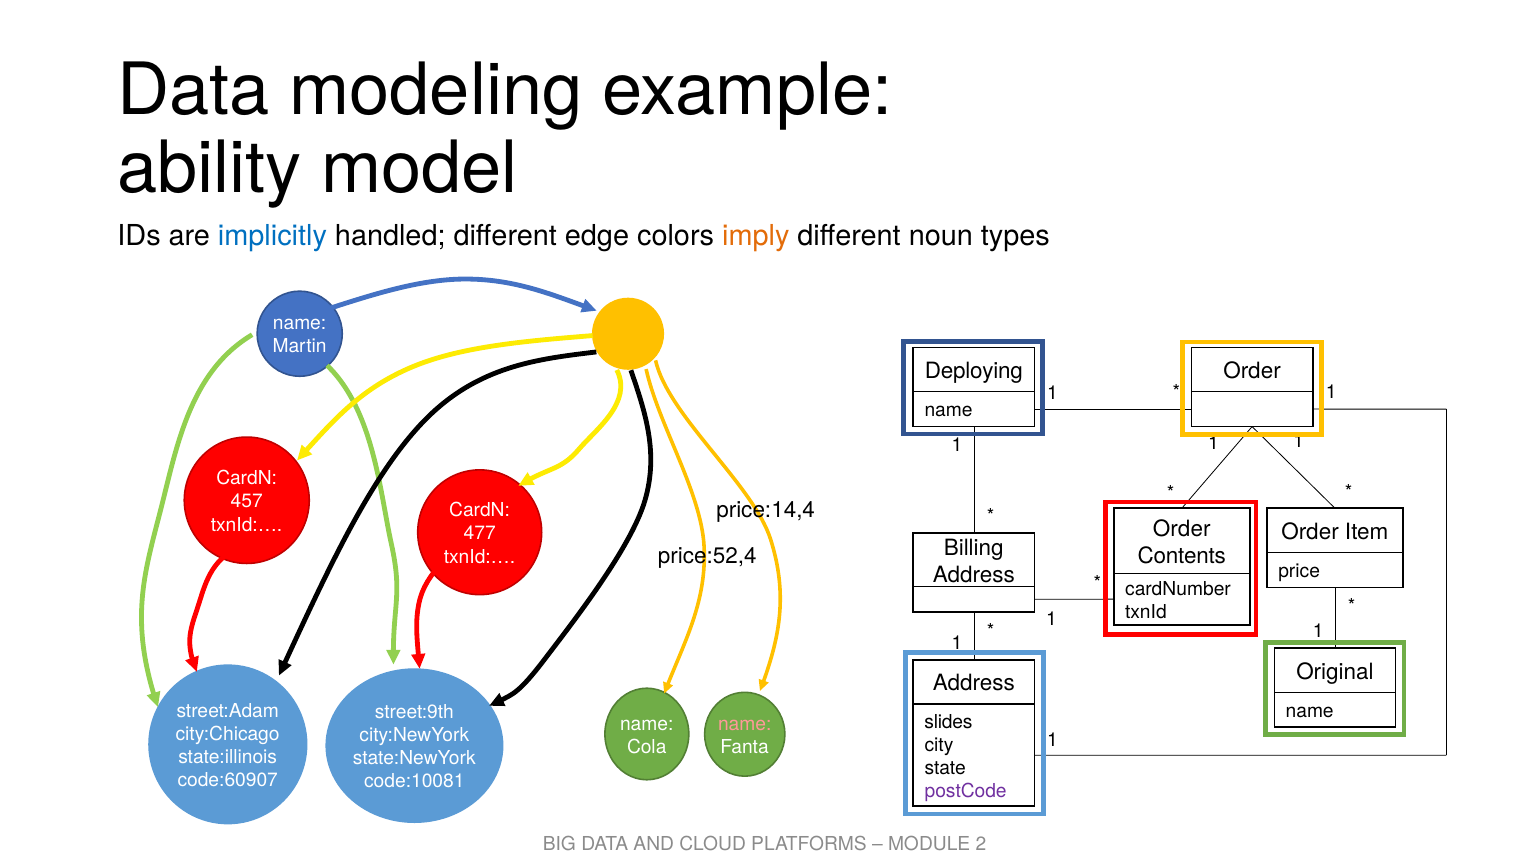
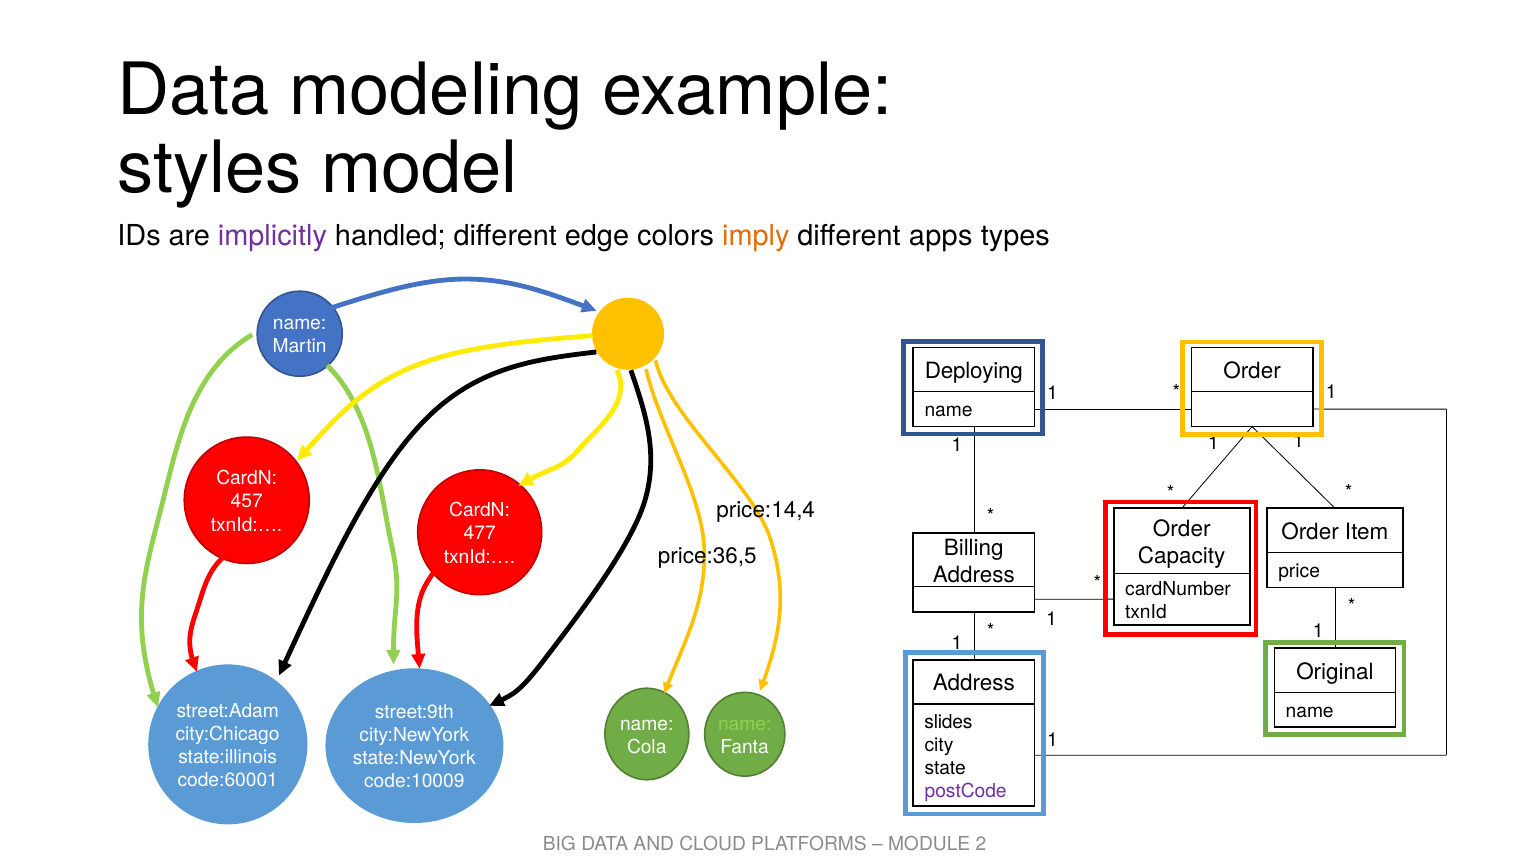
ability: ability -> styles (210, 168)
implicitly colour: blue -> purple (272, 236)
noun: noun -> apps (941, 236)
Contents: Contents -> Capacity (1182, 556)
price:52,4: price:52,4 -> price:36,5 (707, 556)
name colour: pink -> light green (745, 724)
code:60907: code:60907 -> code:60001 (228, 781)
code:10081: code:10081 -> code:10009 (414, 782)
